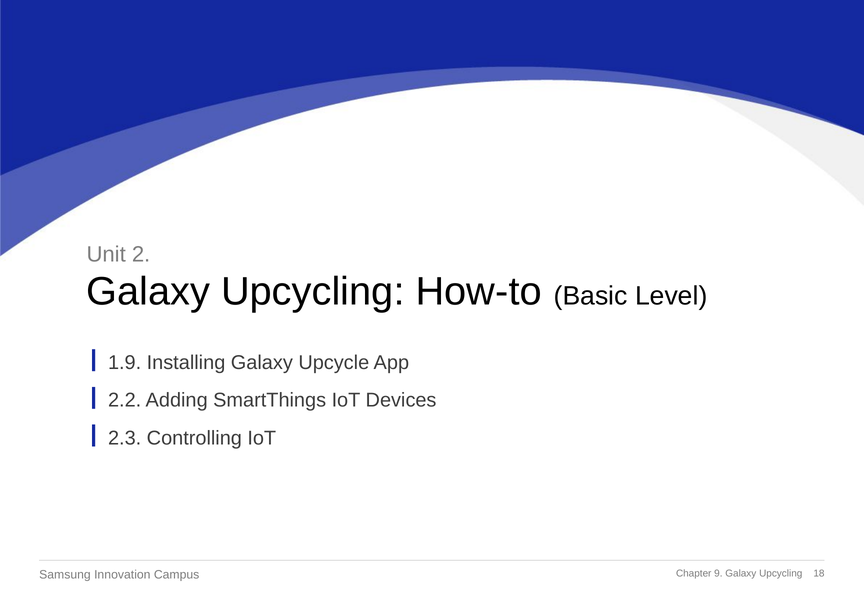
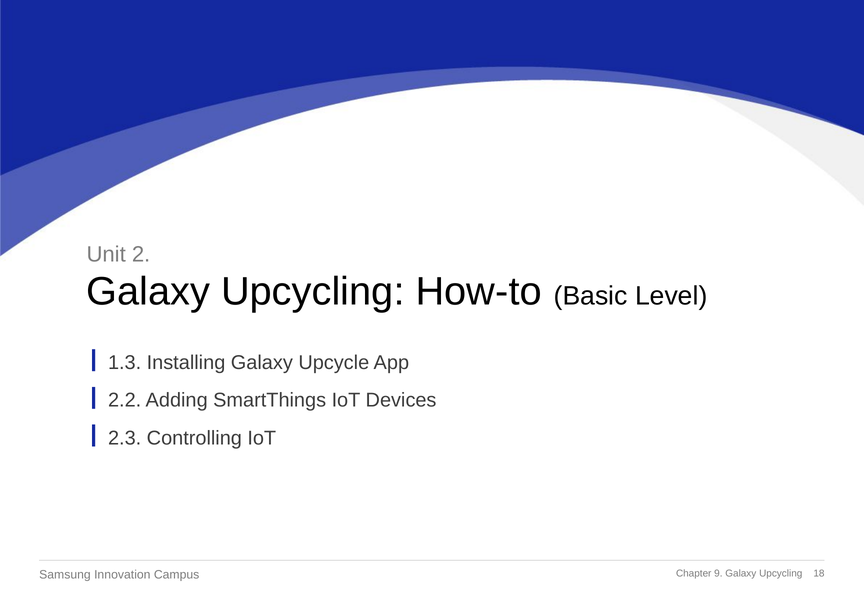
1.9: 1.9 -> 1.3 (125, 363)
